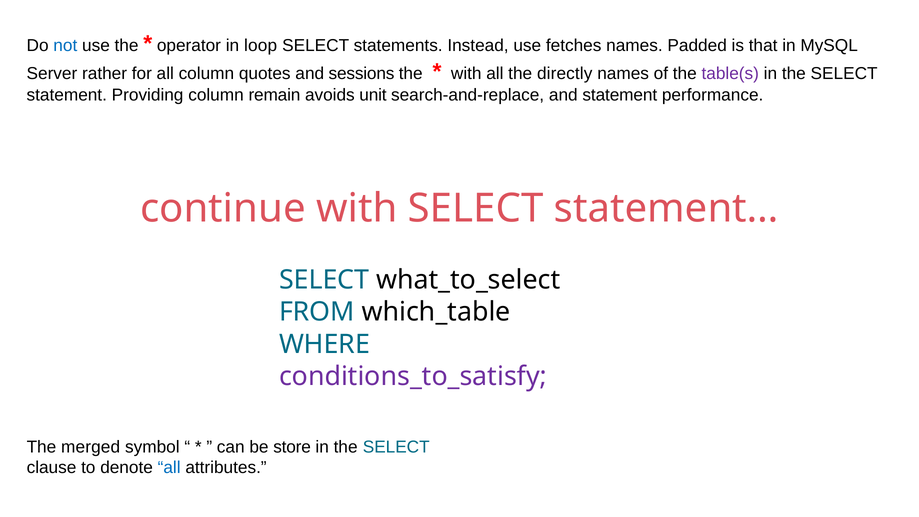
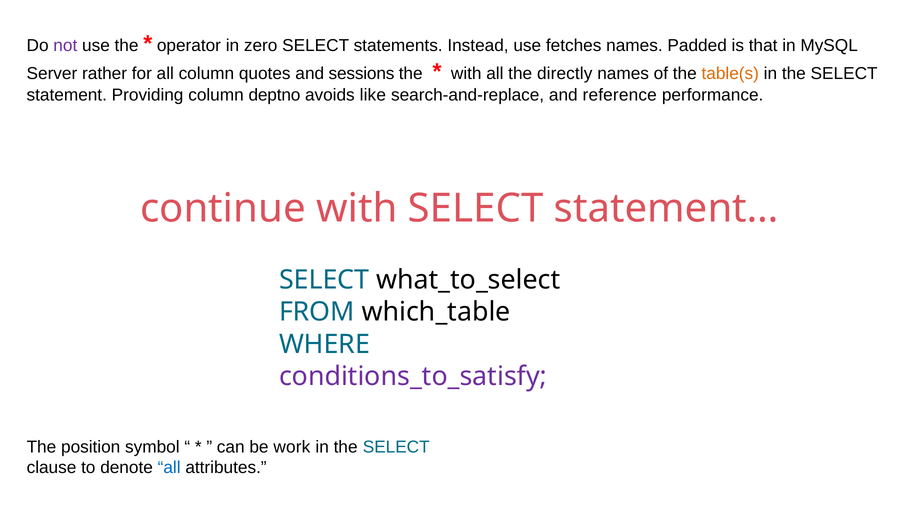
not colour: blue -> purple (65, 46)
loop: loop -> zero (261, 46)
table(s colour: purple -> orange (730, 73)
remain: remain -> deptno (274, 95)
unit: unit -> like (373, 95)
and statement: statement -> reference (620, 95)
merged: merged -> position (91, 447)
store: store -> work (292, 447)
